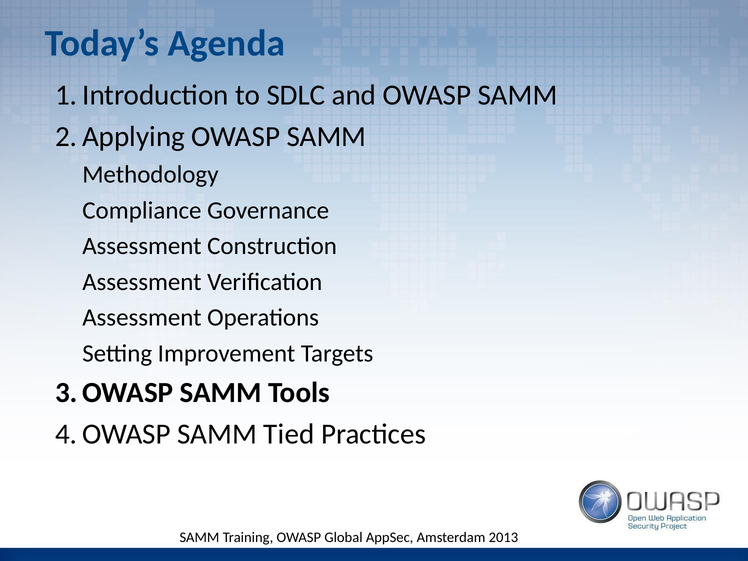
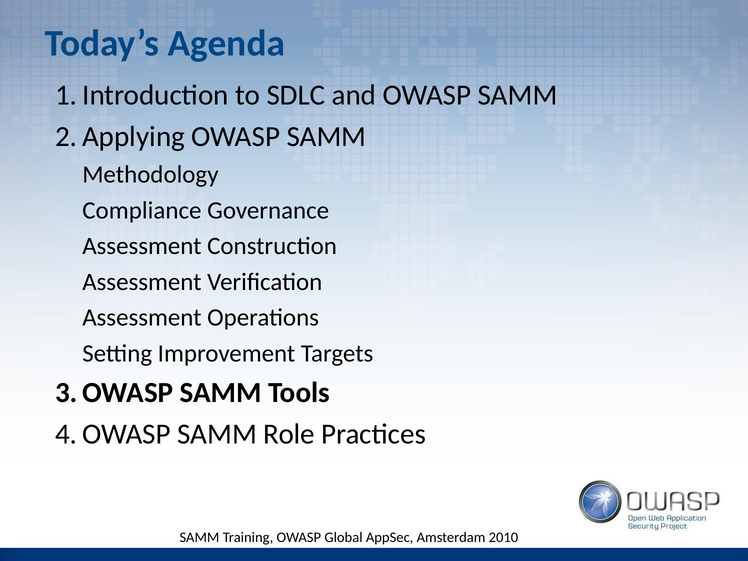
Tied: Tied -> Role (289, 434)
2013: 2013 -> 2010 (503, 537)
